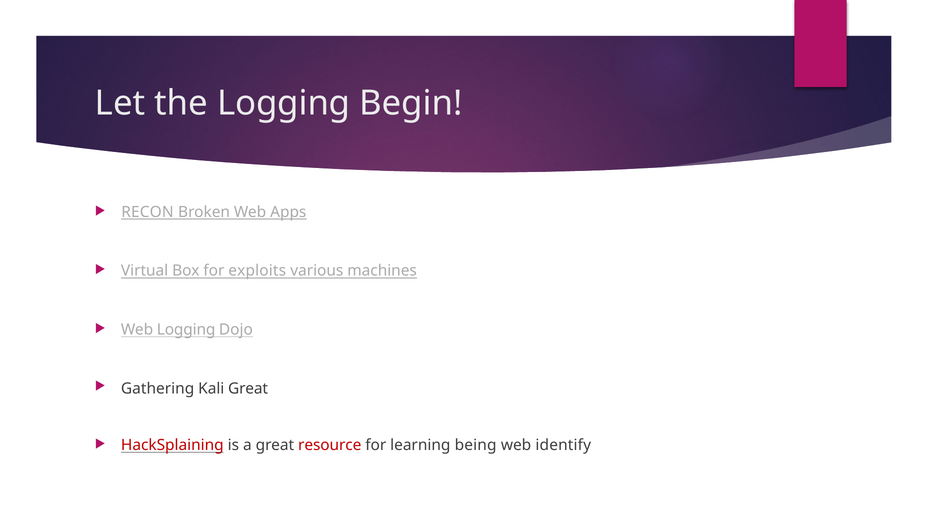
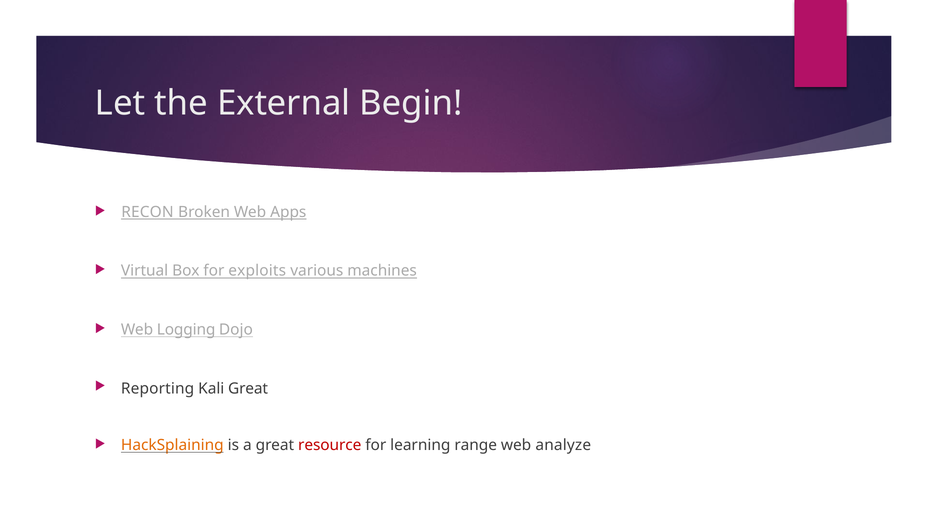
the Logging: Logging -> External (284, 103)
Gathering: Gathering -> Reporting (158, 389)
HackSplaining colour: red -> orange (172, 445)
being: being -> range (476, 445)
identify: identify -> analyze (563, 445)
